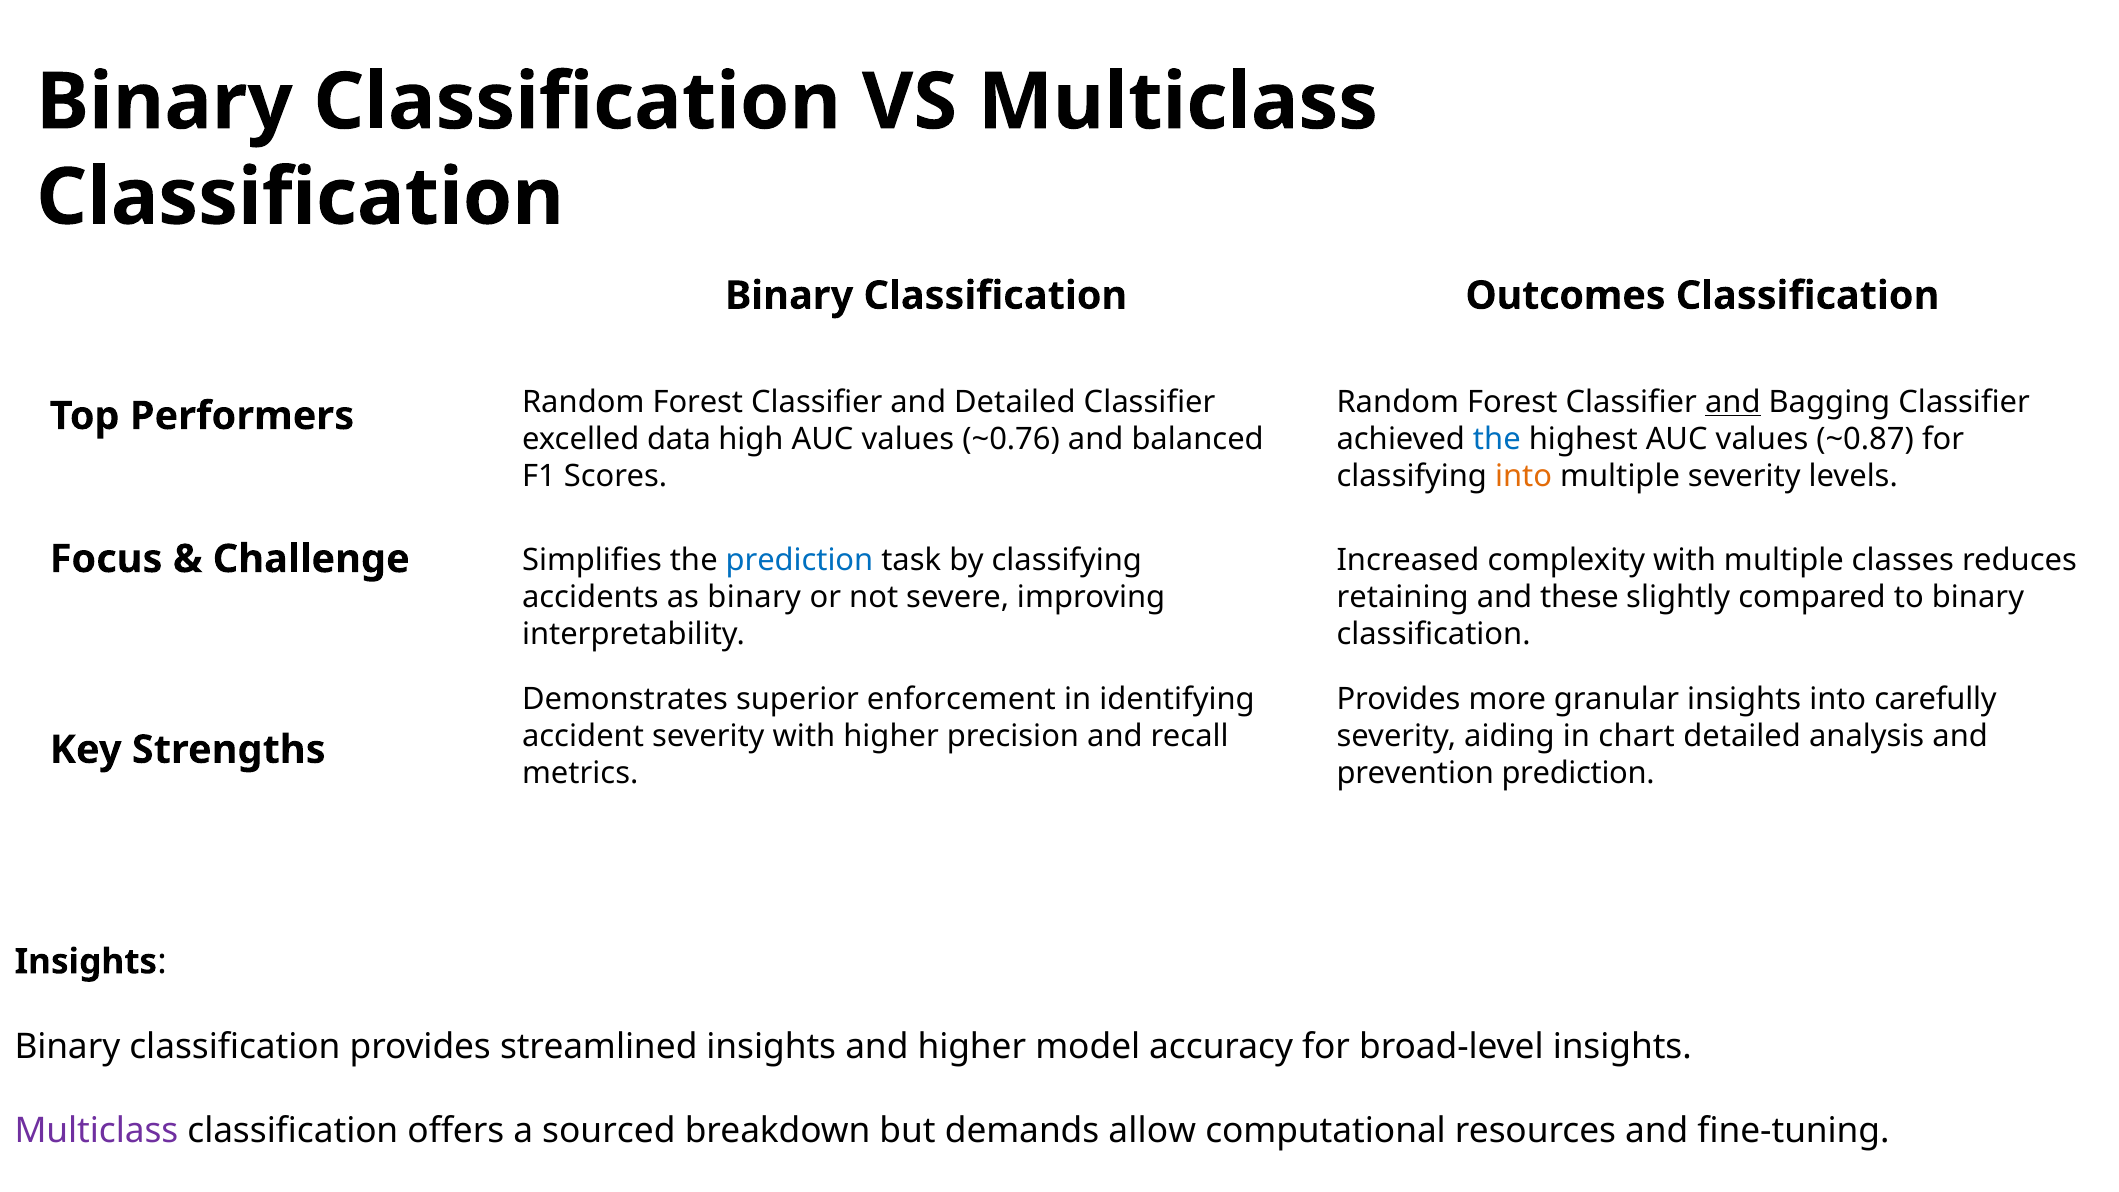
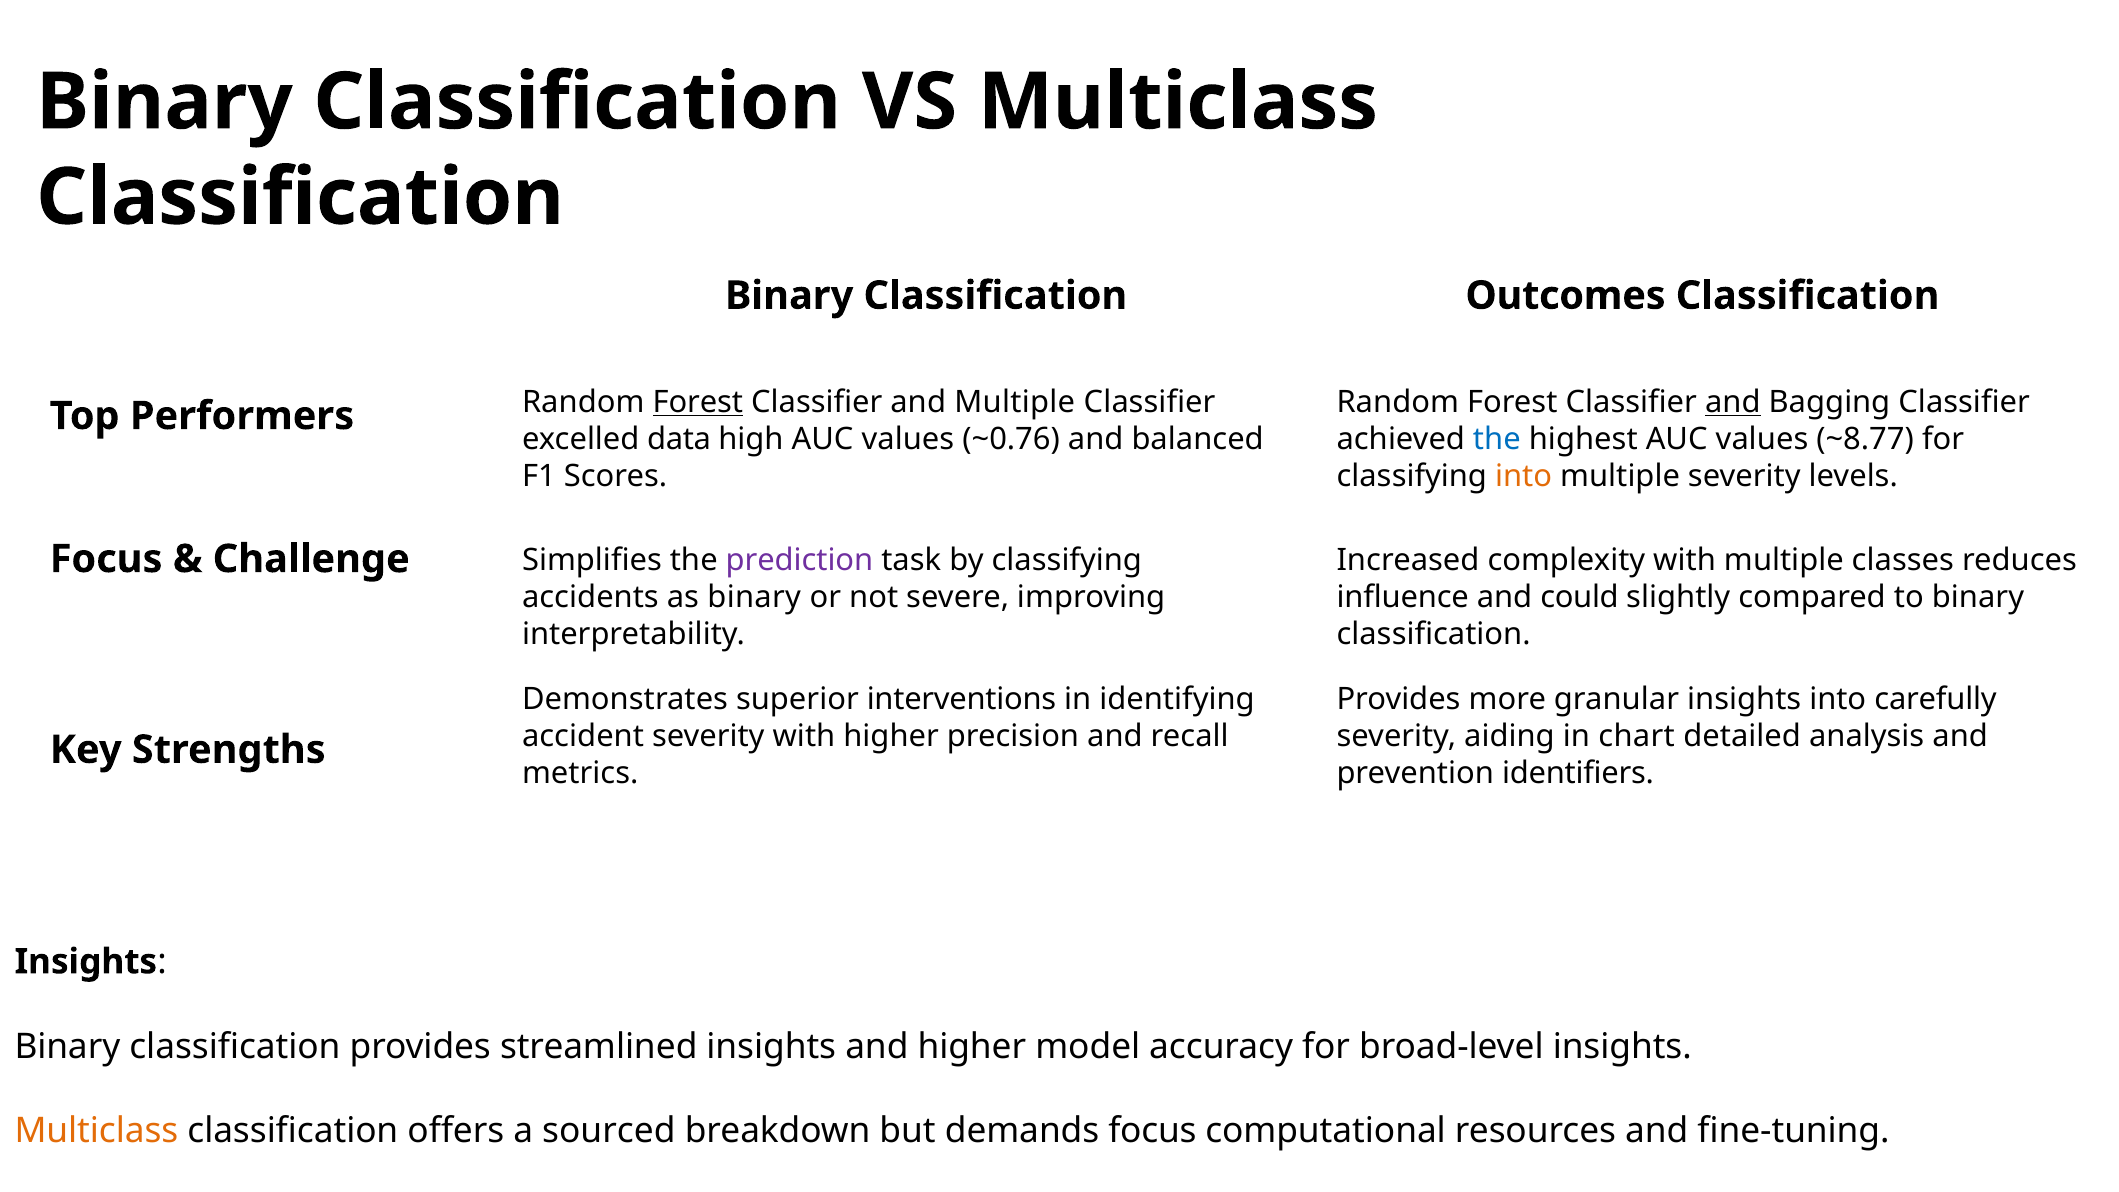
Forest underline: none -> present (698, 402)
and Detailed: Detailed -> Multiple (1015, 402)
~0.87: ~0.87 -> ~8.77 (1865, 439)
prediction colour: blue -> purple (799, 560)
retaining: retaining -> influence (1403, 597)
these: these -> could (1580, 597)
enforcement: enforcement -> interventions (961, 699)
prevention prediction: prediction -> identifiers (1578, 773)
Multiclass colour: purple -> orange (96, 1131)
demands allow: allow -> focus (1152, 1131)
